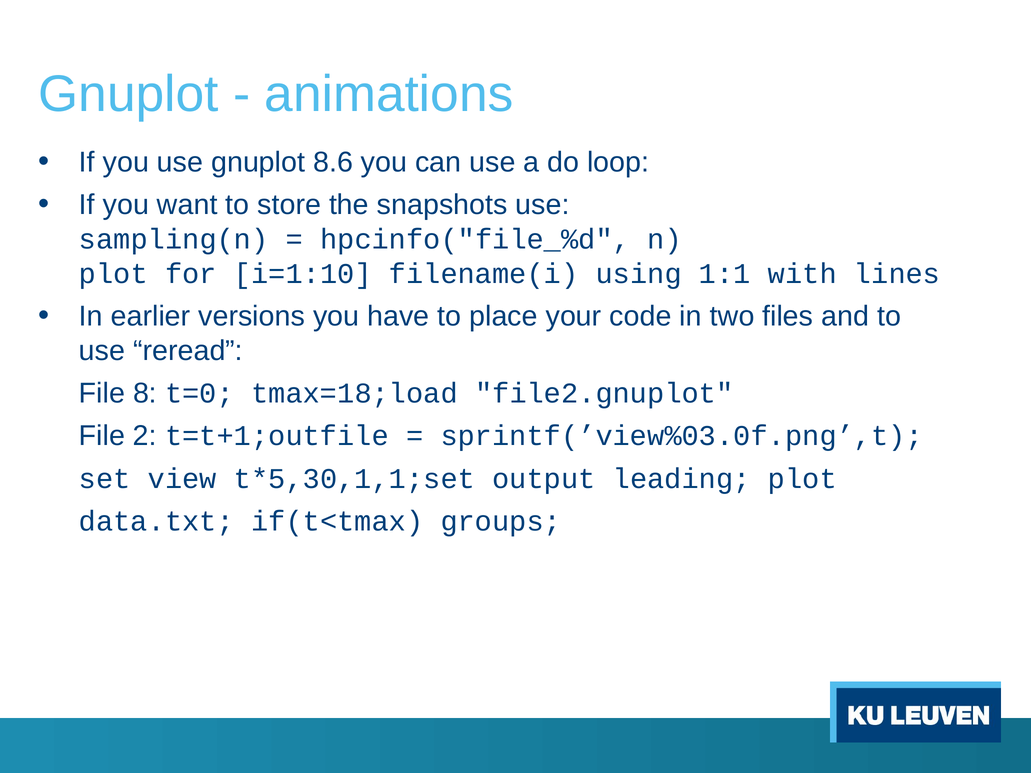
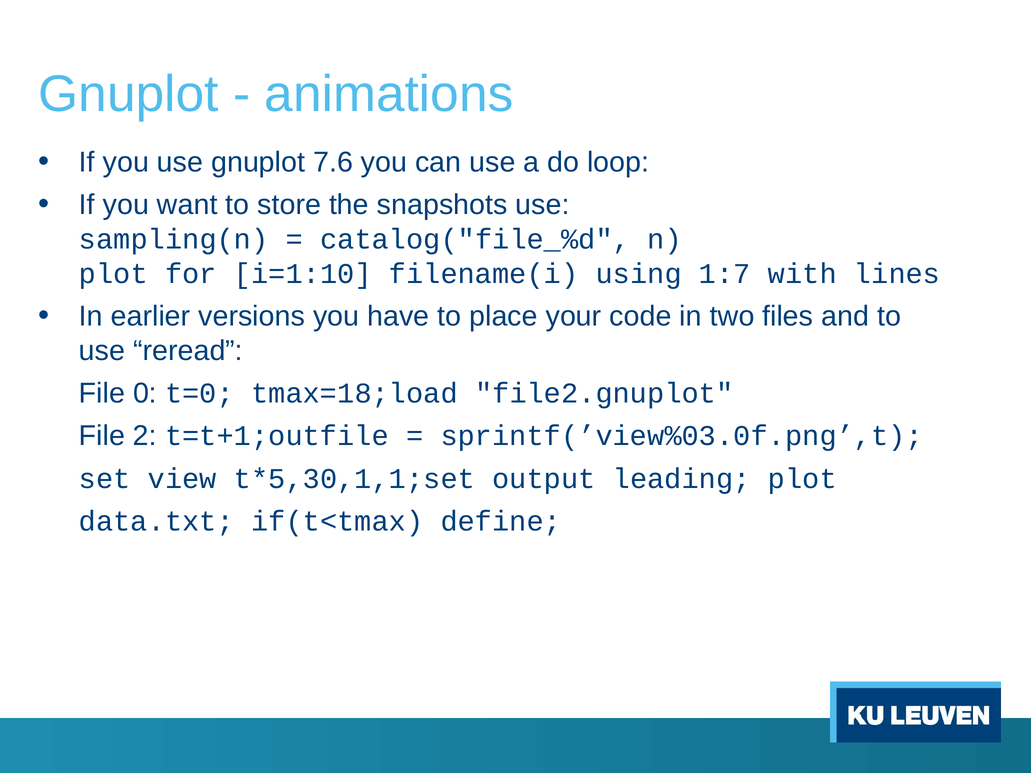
8.6: 8.6 -> 7.6 (333, 162)
hpcinfo("file_%d: hpcinfo("file_%d -> catalog("file_%d (475, 239)
1:1: 1:1 -> 1:7 (725, 274)
8: 8 -> 0 (145, 393)
groups: groups -> define (501, 522)
